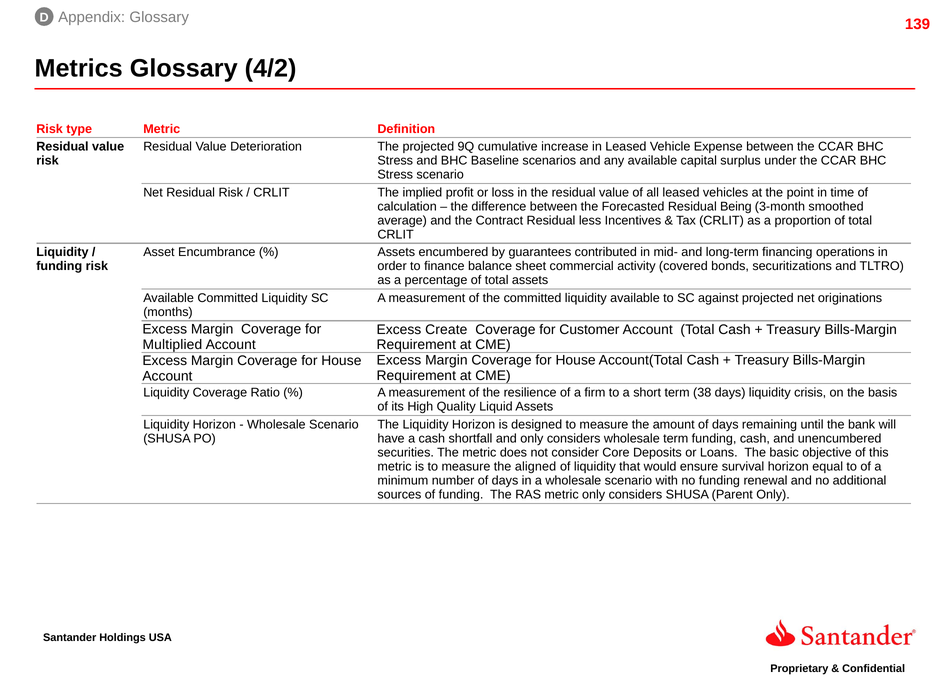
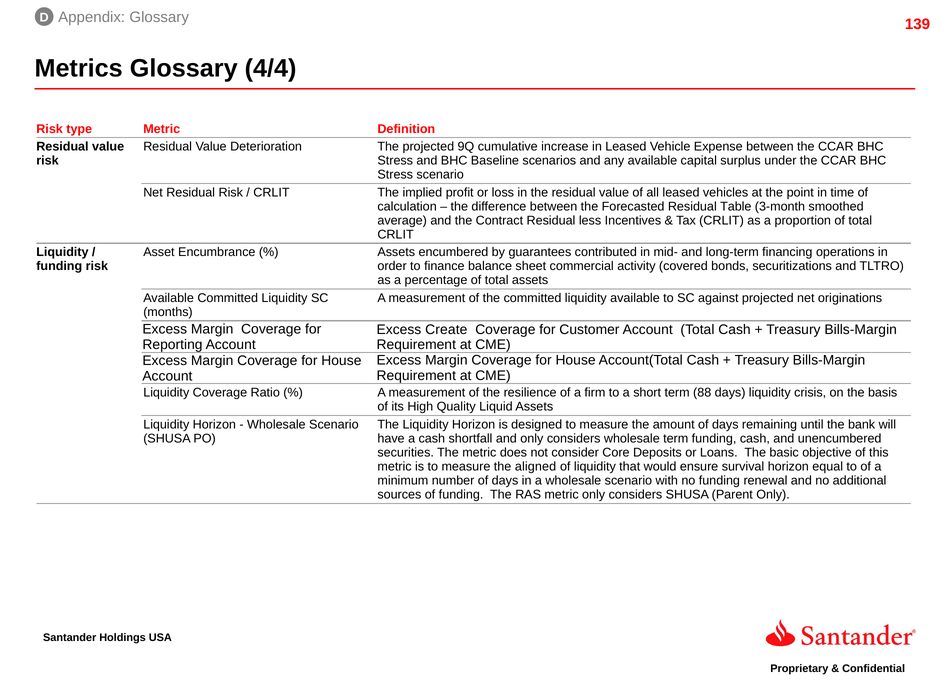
4/2: 4/2 -> 4/4 (271, 68)
Being: Being -> Table (736, 206)
Multiplied: Multiplied -> Reporting (172, 344)
38: 38 -> 88 (702, 393)
